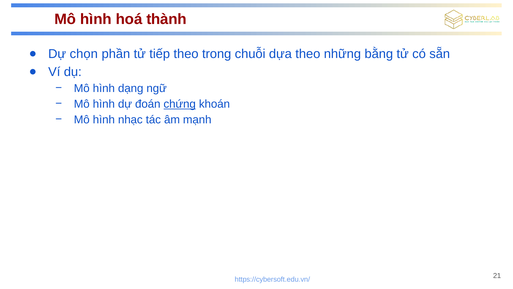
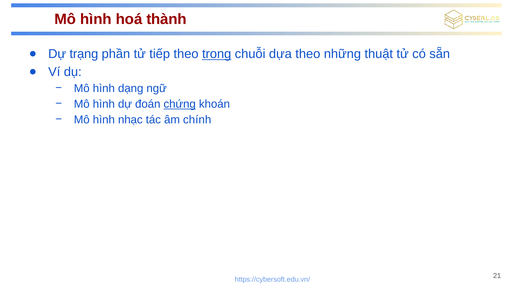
chọn: chọn -> trạng (84, 54)
trong underline: none -> present (217, 54)
bằng: bằng -> thuật (379, 54)
mạnh: mạnh -> chính (197, 120)
